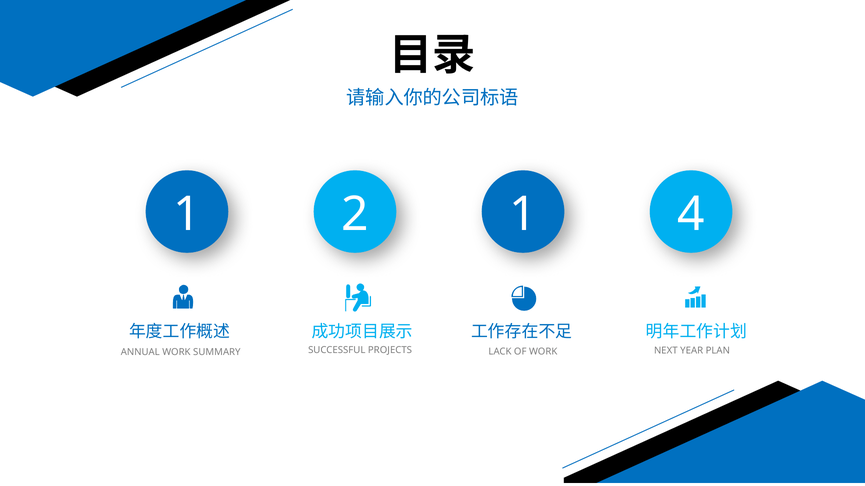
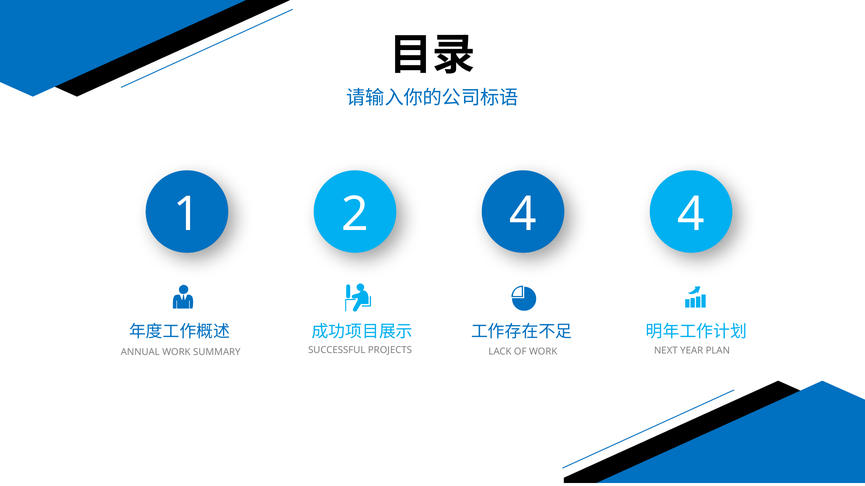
2 1: 1 -> 4 (523, 215)
